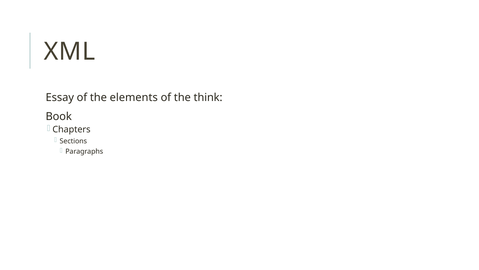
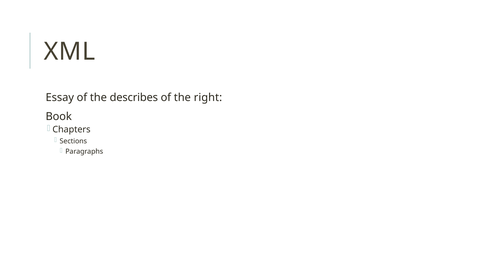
elements: elements -> describes (134, 97)
think: think -> right (208, 97)
